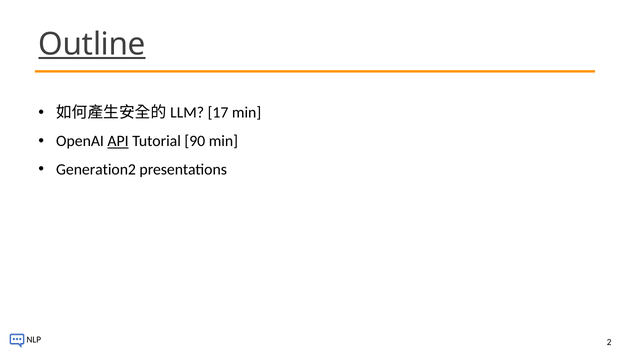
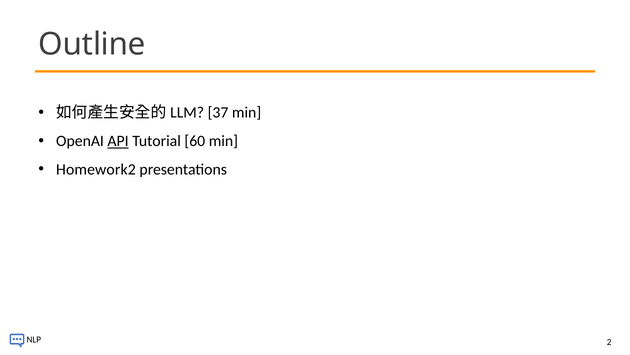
Outline underline: present -> none (92, 44)
17: 17 -> 37 (218, 113)
90: 90 -> 60 (195, 141)
Generation2: Generation2 -> Homework2 (96, 169)
